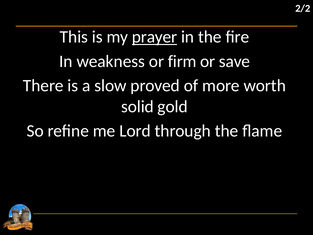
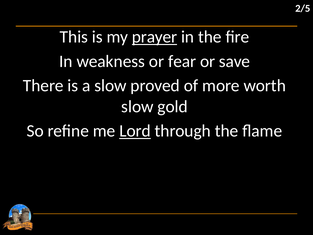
2/2: 2/2 -> 2/5 (303, 9)
firm: firm -> fear (182, 61)
solid: solid -> slow (137, 106)
Lord underline: none -> present (135, 131)
